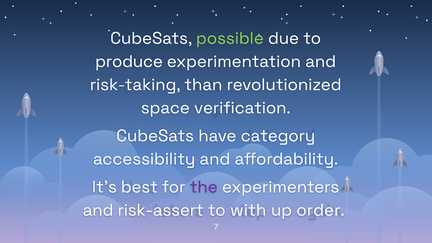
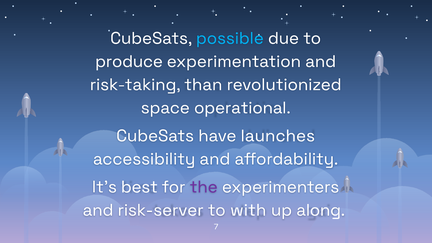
possible colour: light green -> light blue (230, 38)
verification: verification -> operational (242, 108)
category: category -> launches (278, 136)
risk-assert: risk-assert -> risk-server (161, 210)
order: order -> along (321, 210)
